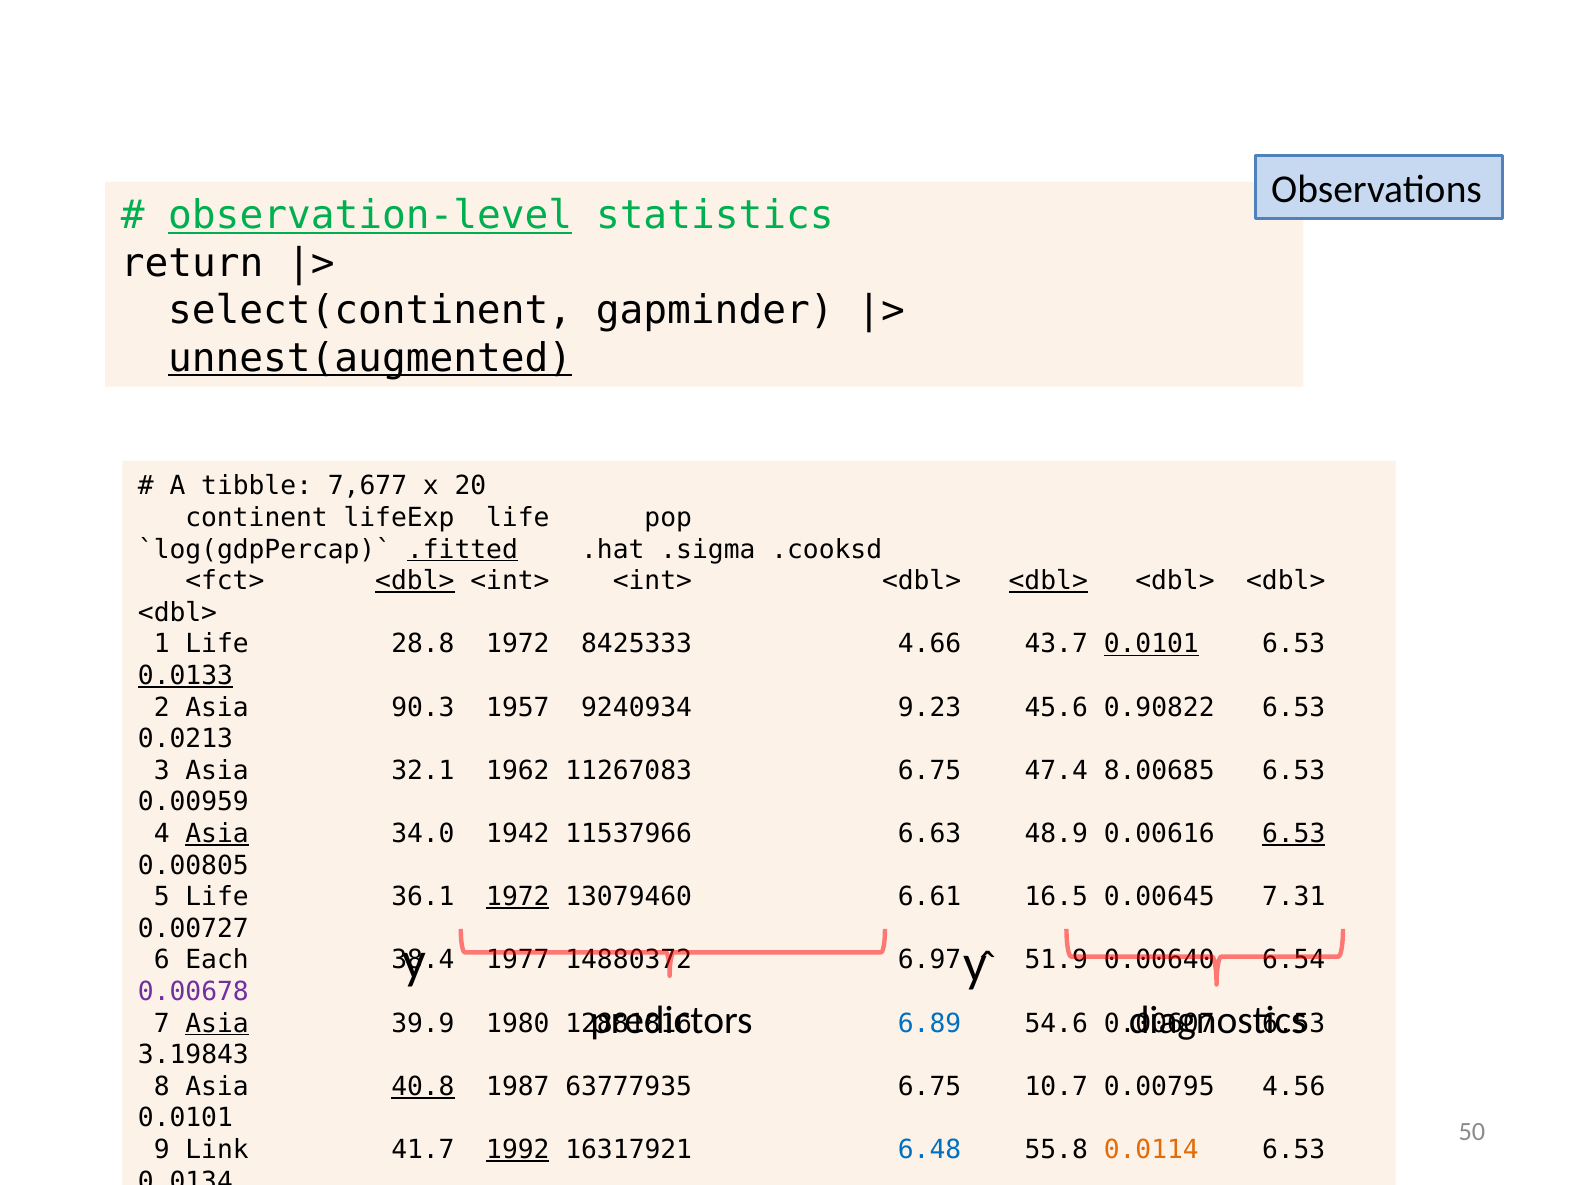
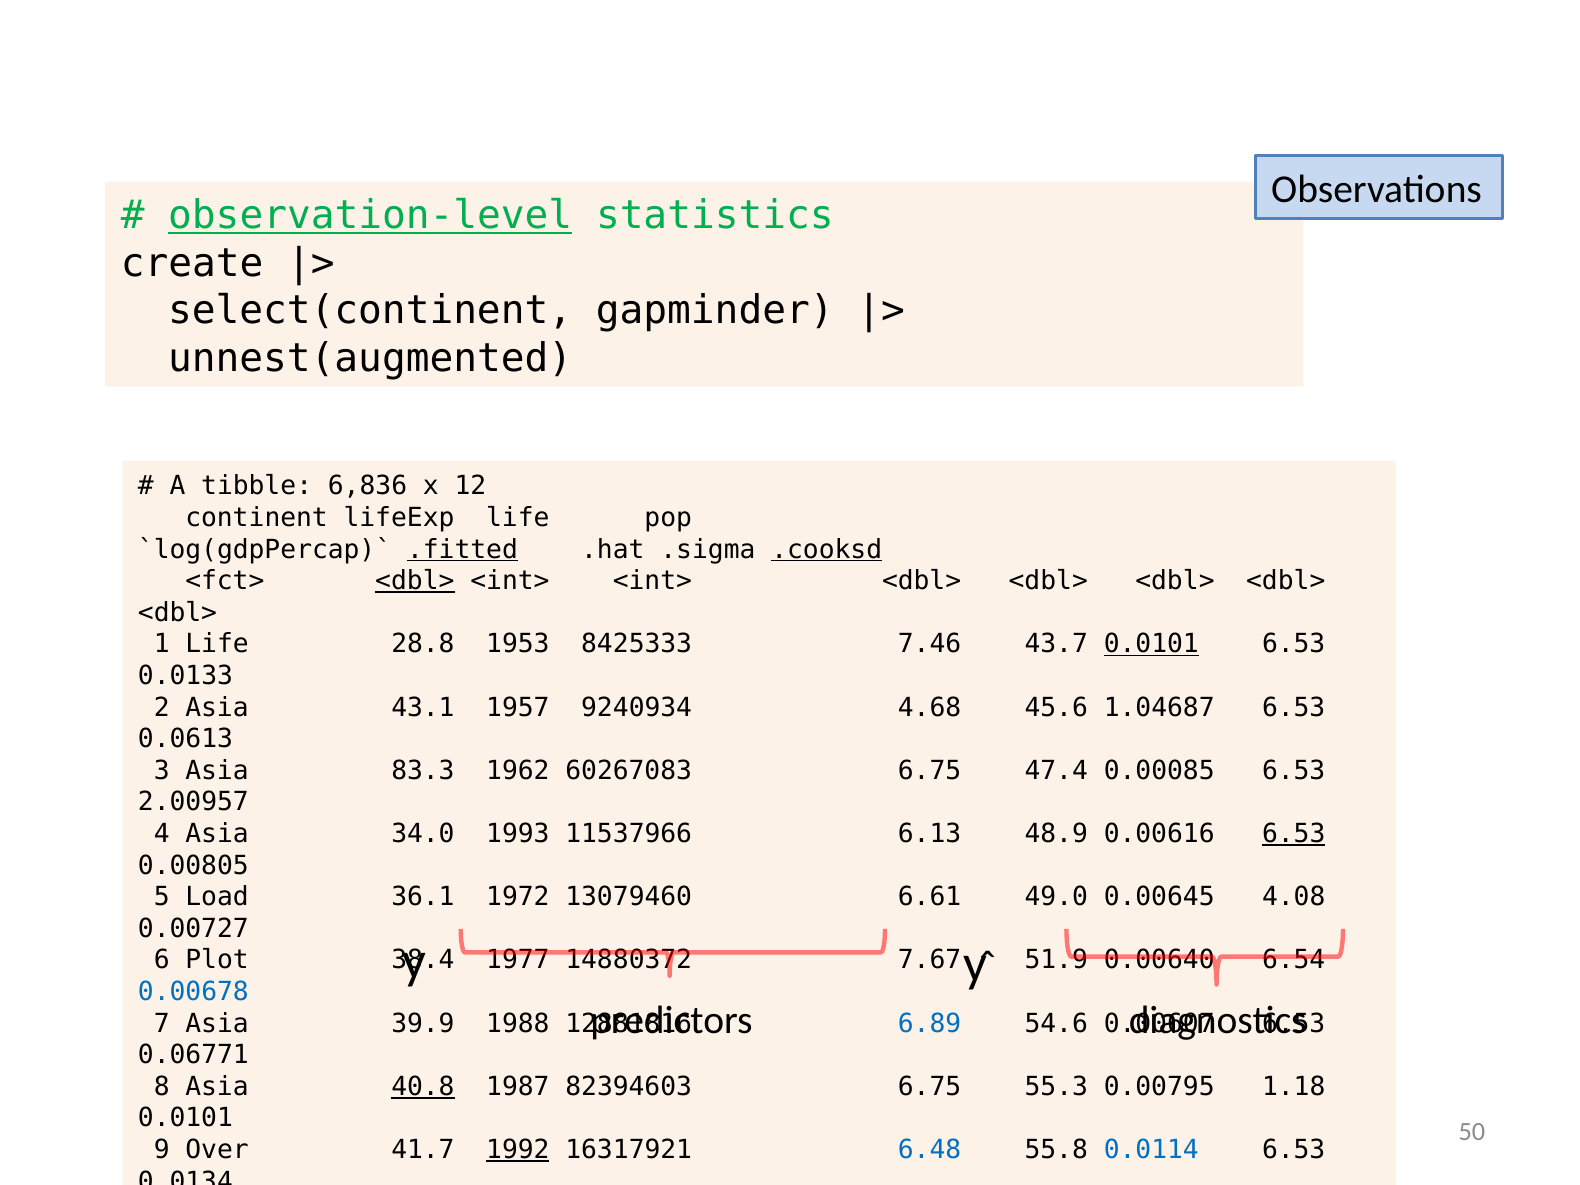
return: return -> create (192, 263)
unnest(augmented underline: present -> none (370, 358)
7,677: 7,677 -> 6,836 (367, 486)
20: 20 -> 12 (470, 486)
.cooksd underline: none -> present (827, 549)
<dbl> underline: present -> none (1048, 581)
28.8 1972: 1972 -> 1953 (518, 644)
4.66: 4.66 -> 7.46 (930, 644)
0.0133 underline: present -> none (185, 676)
90.3: 90.3 -> 43.1 (423, 707)
9.23: 9.23 -> 4.68 (930, 707)
0.90822: 0.90822 -> 1.04687 (1159, 707)
0.0213: 0.0213 -> 0.0613 (185, 739)
32.1: 32.1 -> 83.3 (423, 771)
11267083: 11267083 -> 60267083 (629, 771)
8.00685: 8.00685 -> 0.00085 (1159, 771)
0.00959: 0.00959 -> 2.00957 (193, 802)
Asia underline: present -> none (217, 834)
1942: 1942 -> 1993 (518, 834)
6.63: 6.63 -> 6.13 (930, 834)
5 Life: Life -> Load (217, 897)
1972 underline: present -> none (518, 897)
16.5: 16.5 -> 49.0 (1056, 897)
7.31: 7.31 -> 4.08 (1294, 897)
Each: Each -> Plot (217, 960)
6.97: 6.97 -> 7.67 (930, 960)
0.00678 colour: purple -> blue (193, 992)
Asia underline: present -> none (217, 1023)
1980: 1980 -> 1988 (518, 1023)
3.19843: 3.19843 -> 0.06771 (193, 1055)
63777935: 63777935 -> 82394603 (629, 1087)
10.7: 10.7 -> 55.3 (1056, 1087)
4.56: 4.56 -> 1.18 (1294, 1087)
Link: Link -> Over (217, 1150)
0.0114 colour: orange -> blue (1151, 1150)
